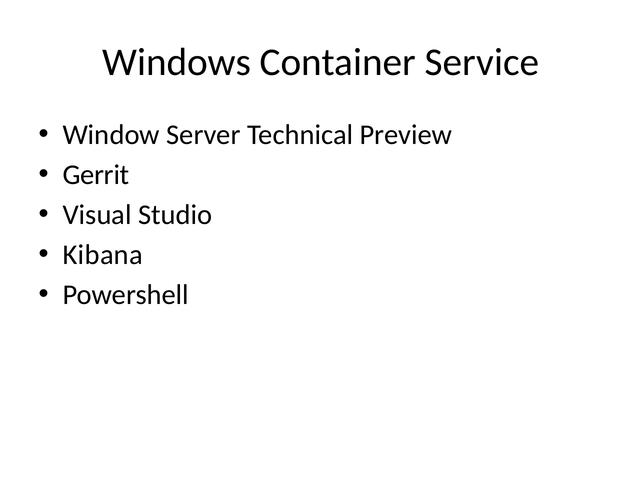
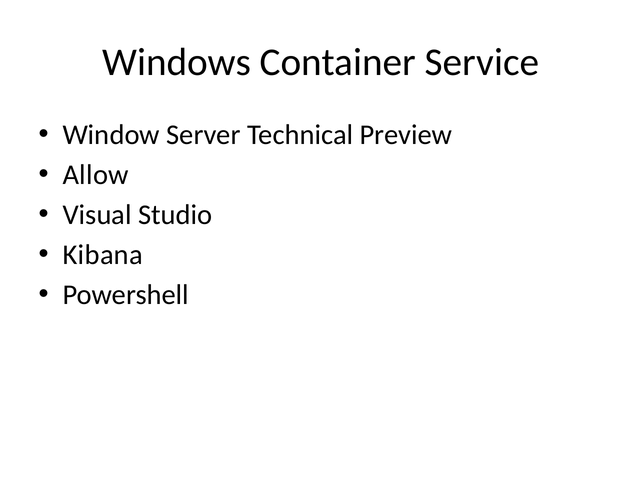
Gerrit: Gerrit -> Allow (96, 175)
